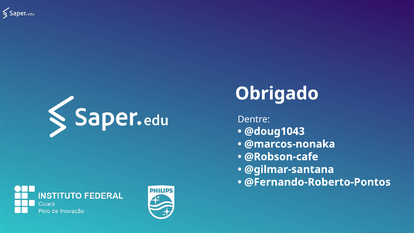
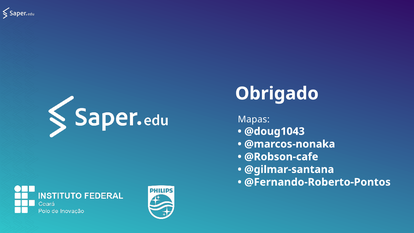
Dentre: Dentre -> Mapas (254, 119)
